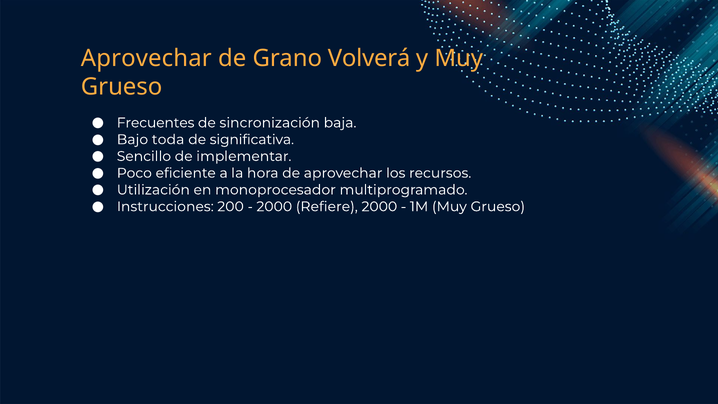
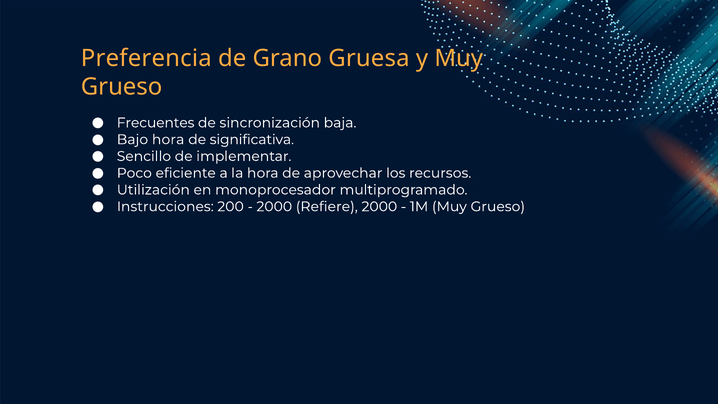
Aprovechar: Aprovechar -> Preferencia (146, 58)
Volverá: Volverá -> Gruesa (369, 58)
Bajo toda: toda -> hora (168, 140)
